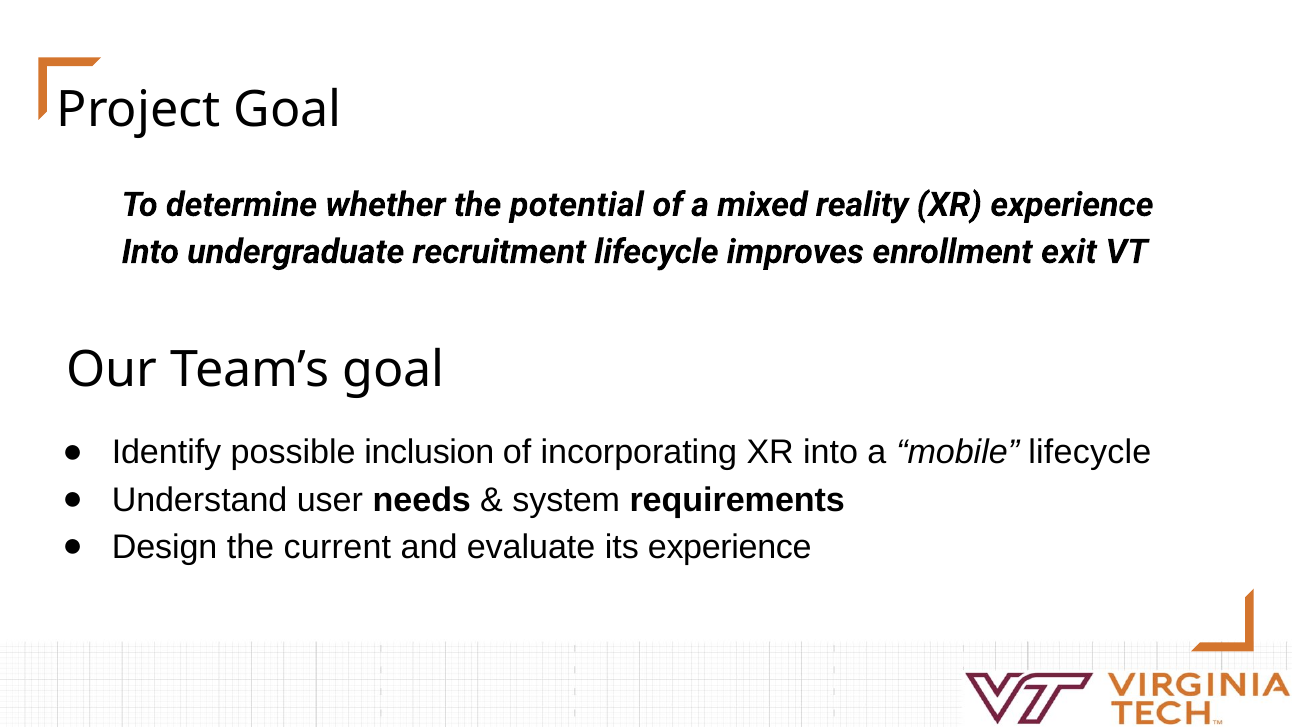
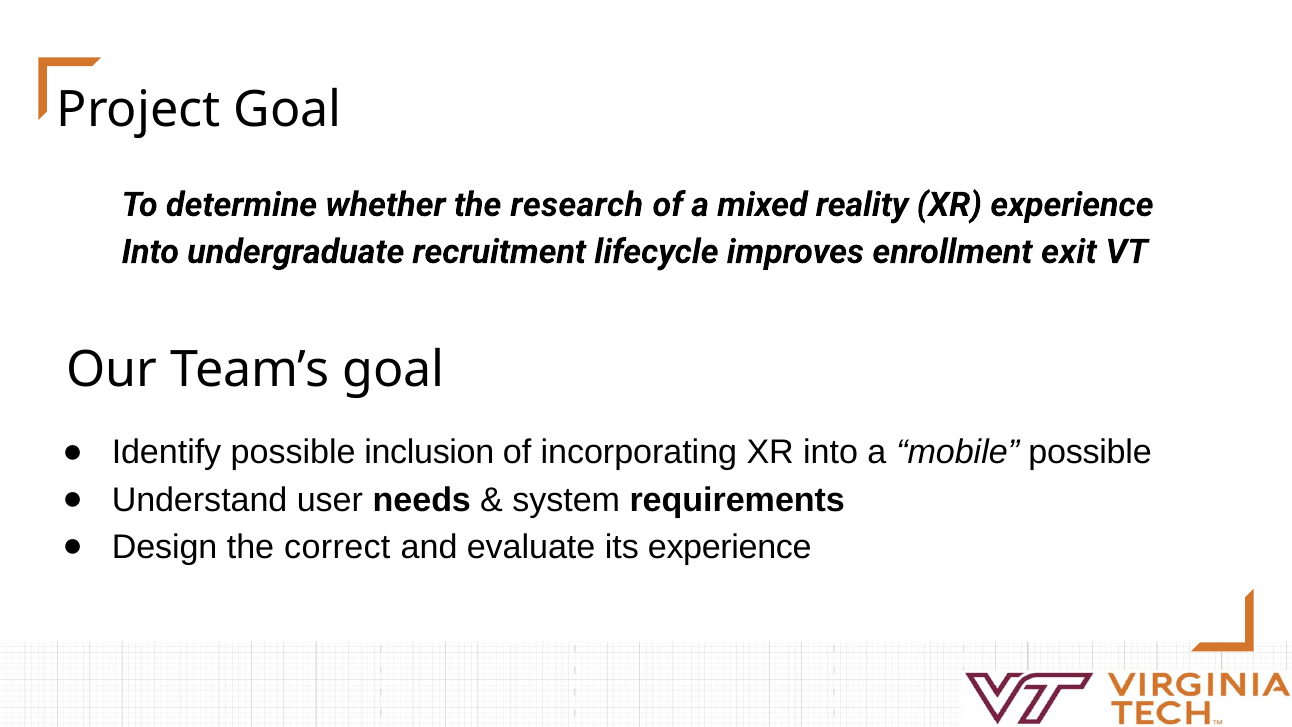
potential: potential -> research (577, 205)
mobile lifecycle: lifecycle -> possible (1090, 453)
current: current -> correct (337, 547)
